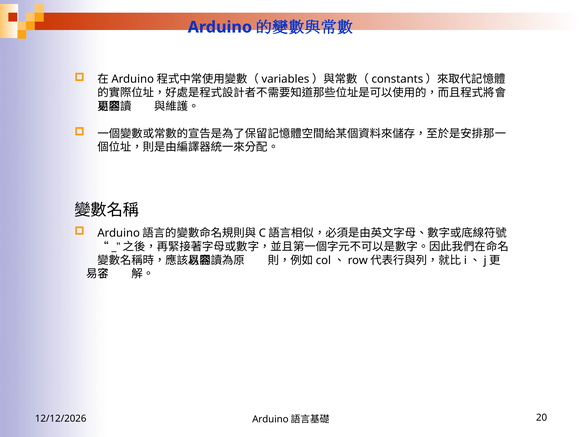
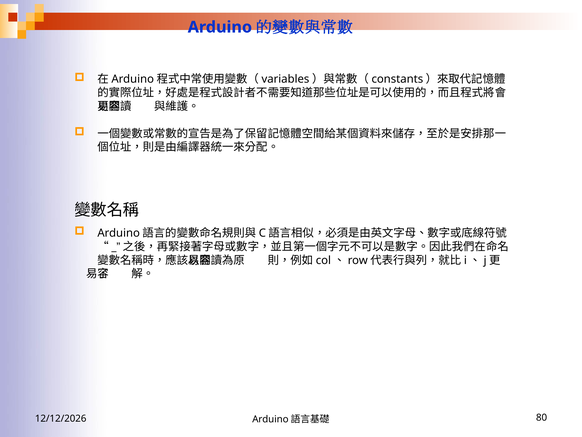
20: 20 -> 80 (542, 417)
